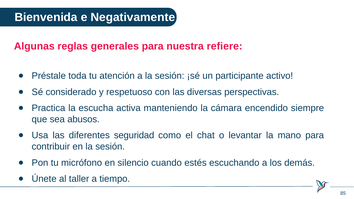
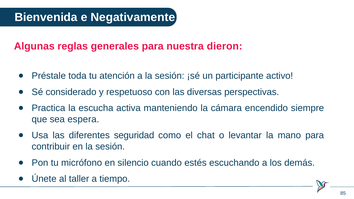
refiere: refiere -> dieron (225, 46)
abusos: abusos -> espera (83, 119)
